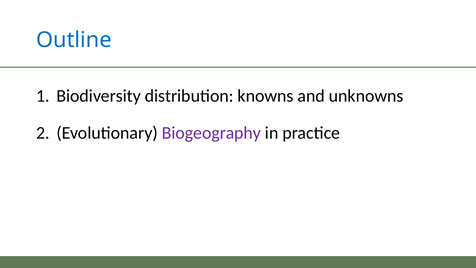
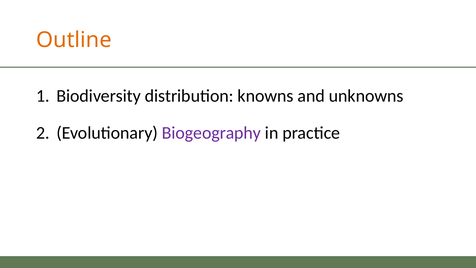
Outline colour: blue -> orange (74, 40)
